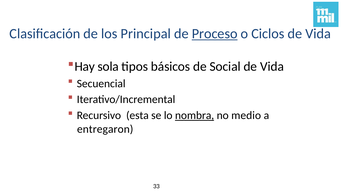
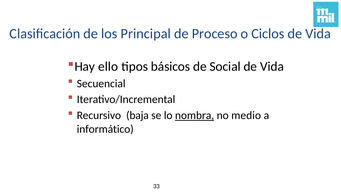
Proceso underline: present -> none (215, 34)
sola: sola -> ello (108, 67)
esta: esta -> baja (137, 115)
entregaron: entregaron -> informático (105, 129)
